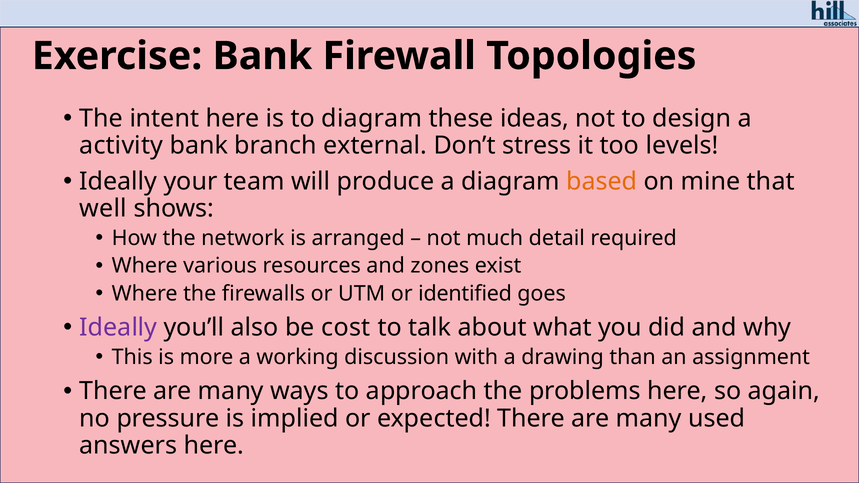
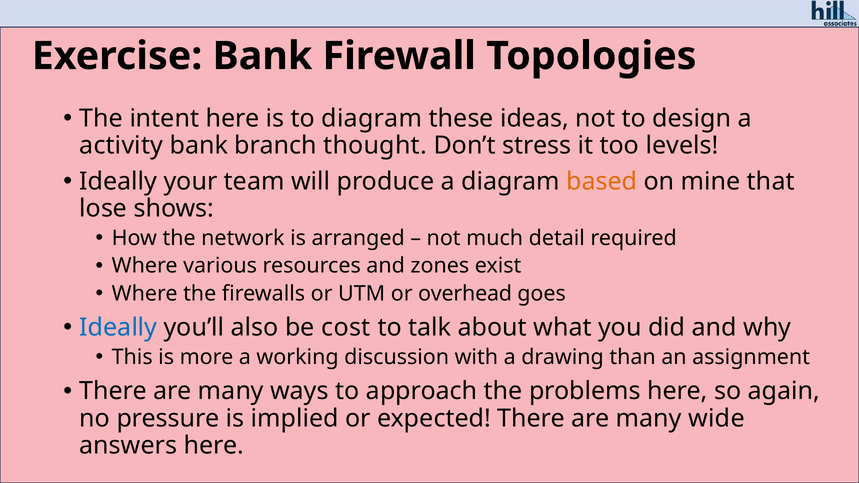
external: external -> thought (375, 146)
well: well -> lose (103, 209)
identified: identified -> overhead (465, 294)
Ideally colour: purple -> blue (118, 328)
used: used -> wide (716, 418)
